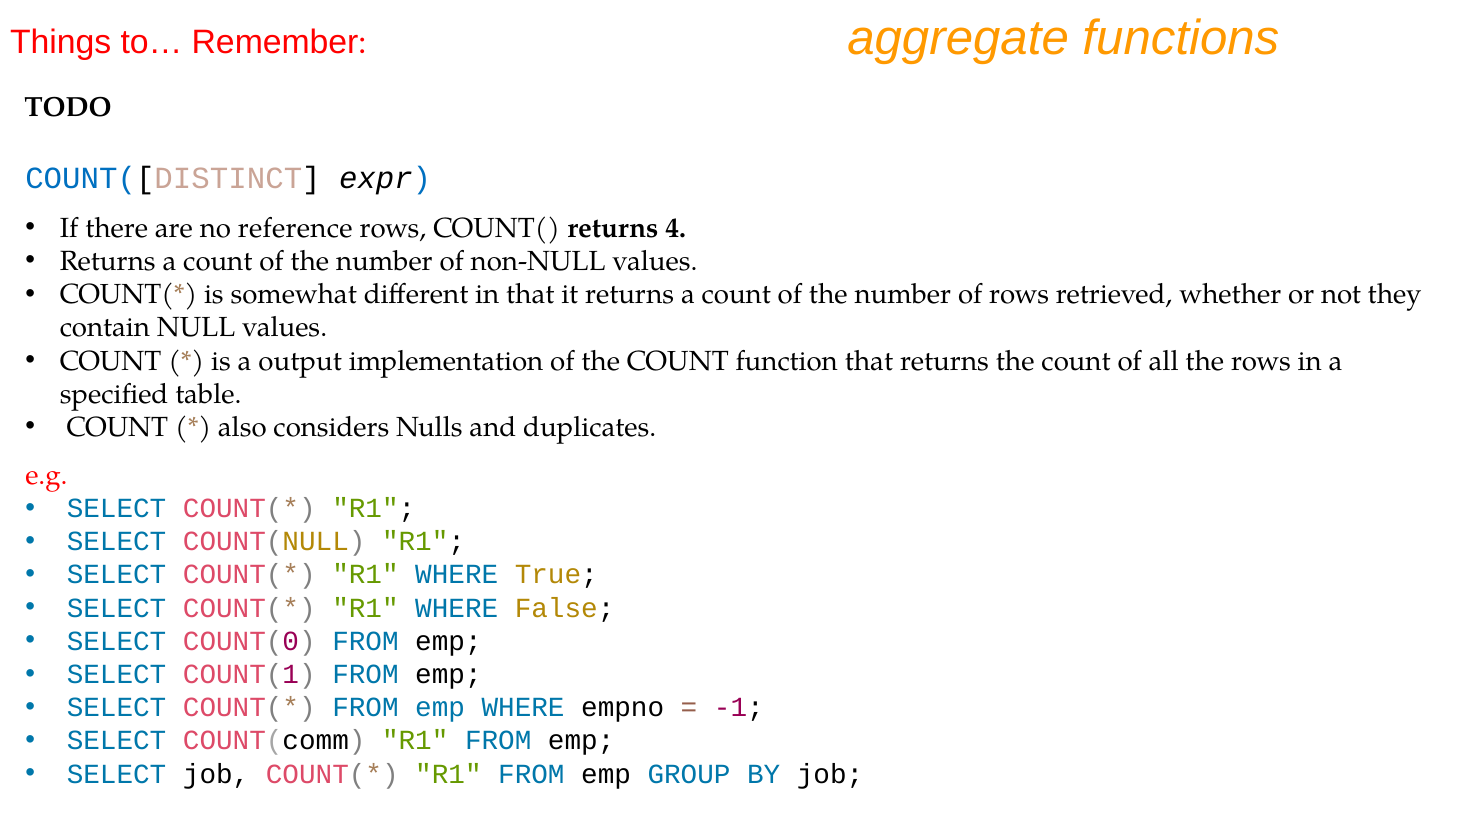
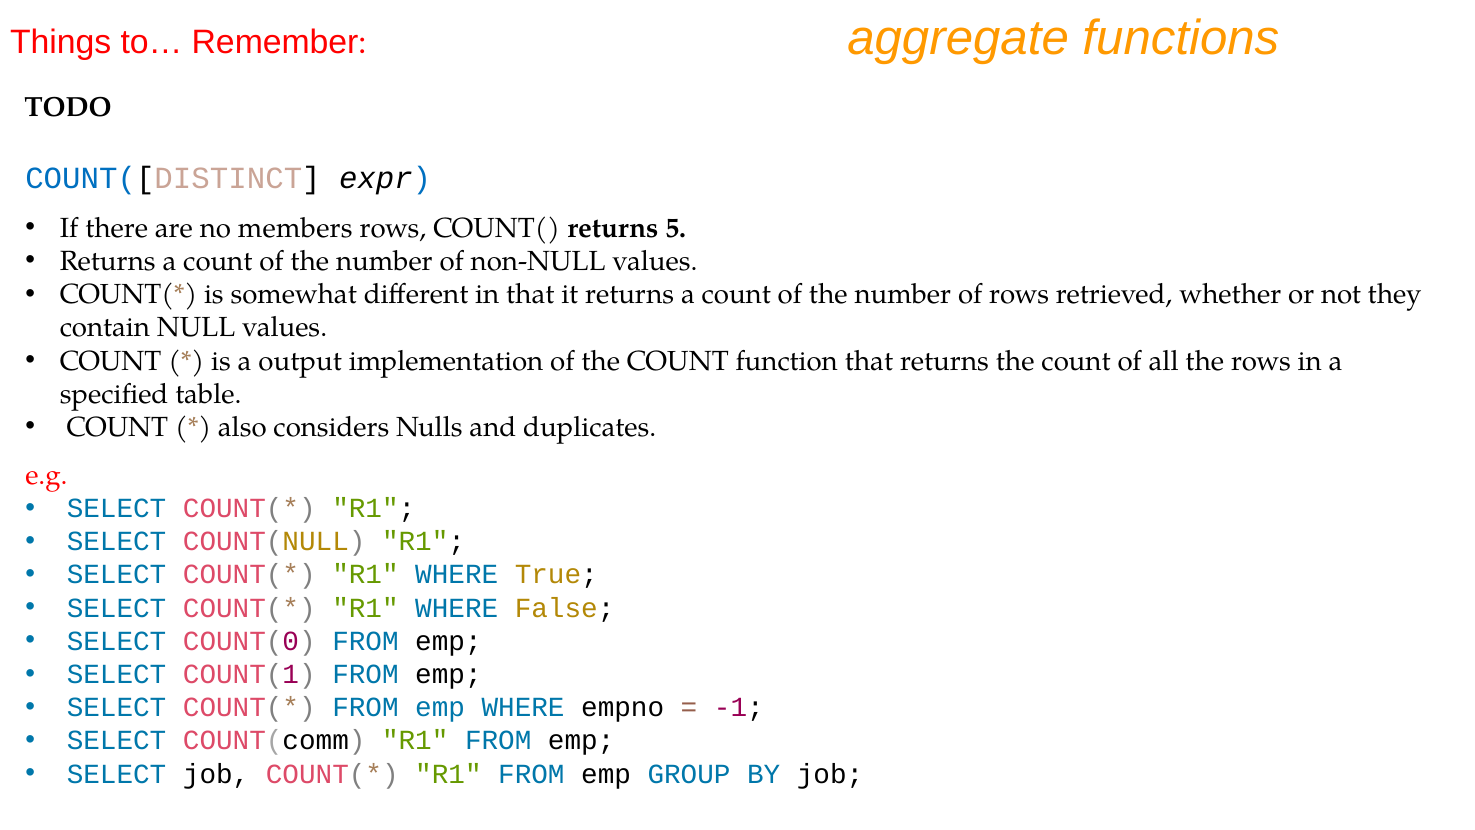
reference: reference -> members (295, 228)
4: 4 -> 5 (676, 228)
